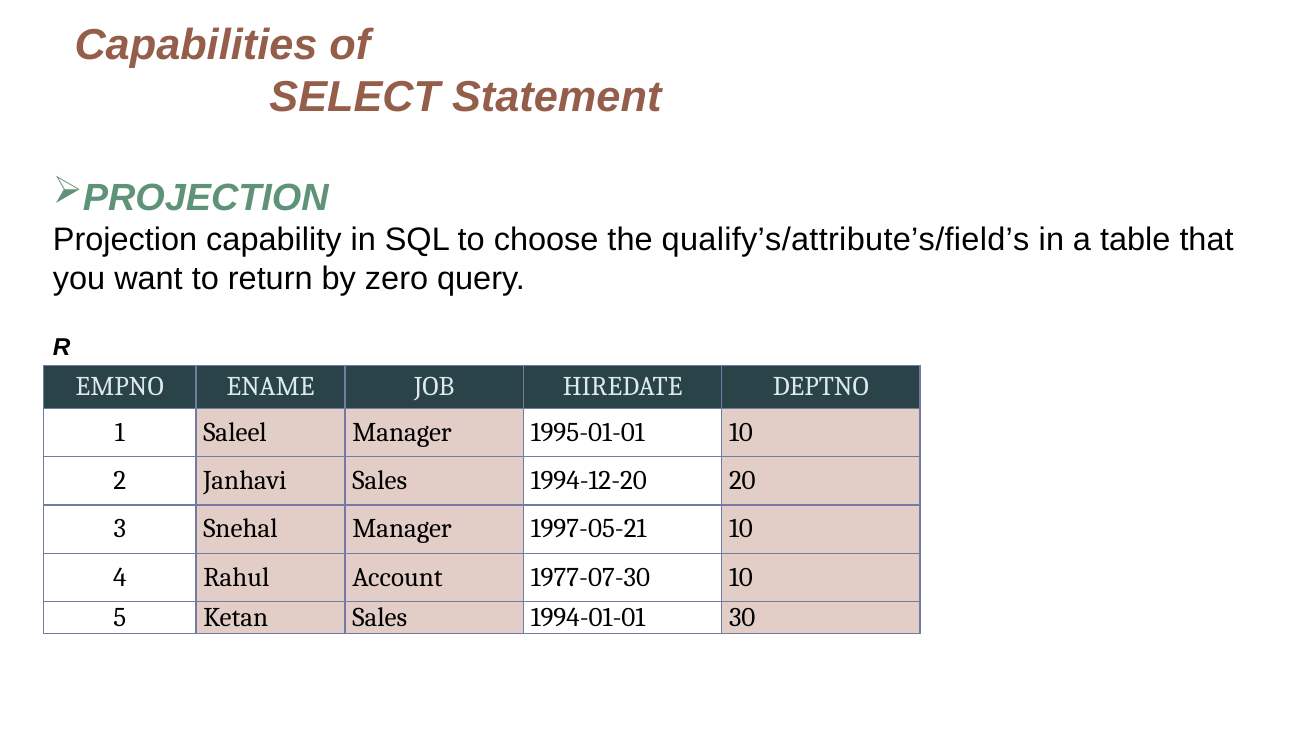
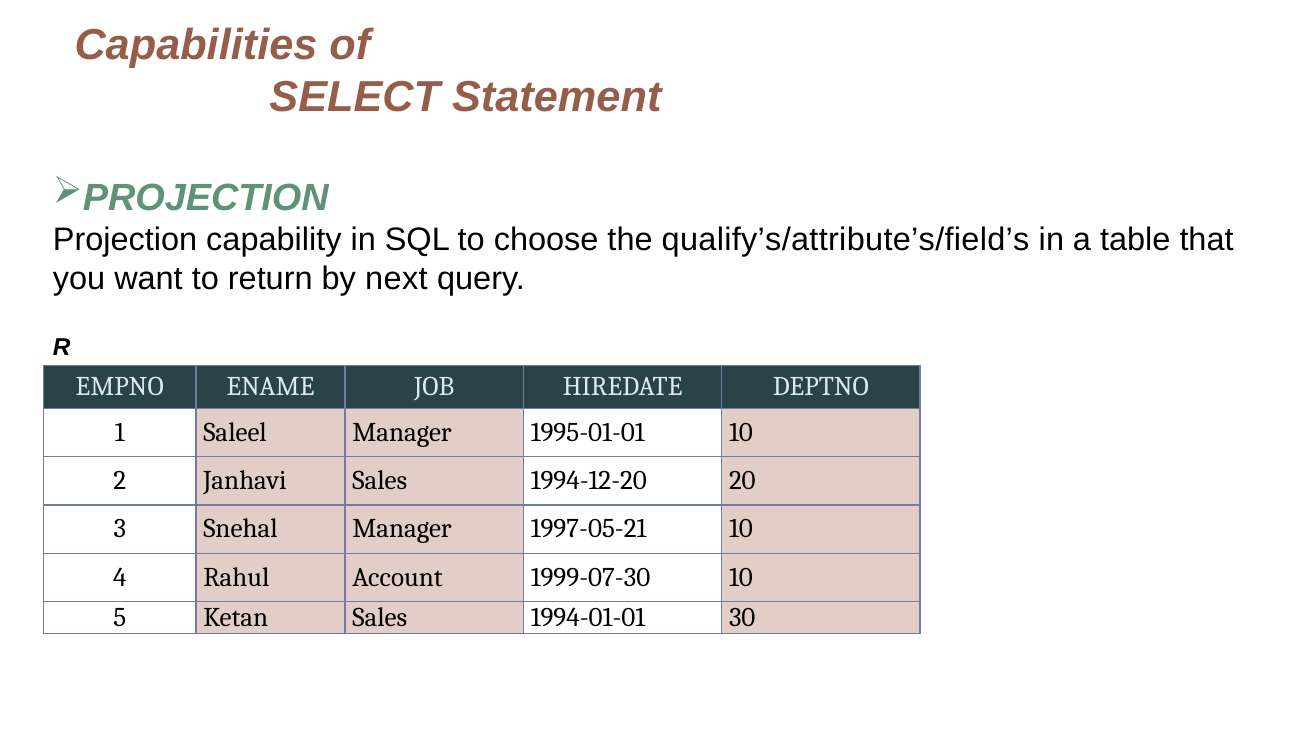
zero: zero -> next (396, 278)
1977-07-30: 1977-07-30 -> 1999-07-30 (591, 577)
